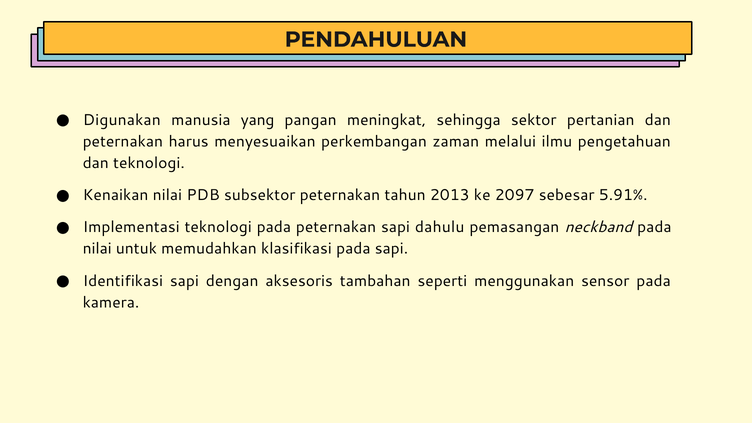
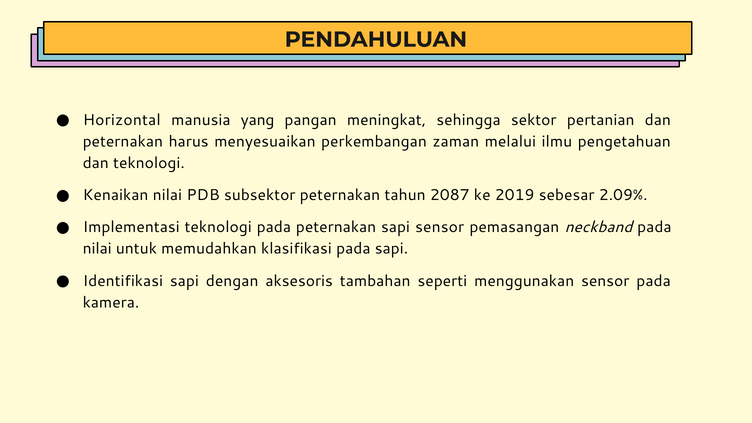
Digunakan: Digunakan -> Horizontal (122, 120)
2013: 2013 -> 2087 (450, 195)
2097: 2097 -> 2019 (515, 195)
5.91%: 5.91% -> 2.09% (623, 195)
sapi dahulu: dahulu -> sensor (440, 227)
